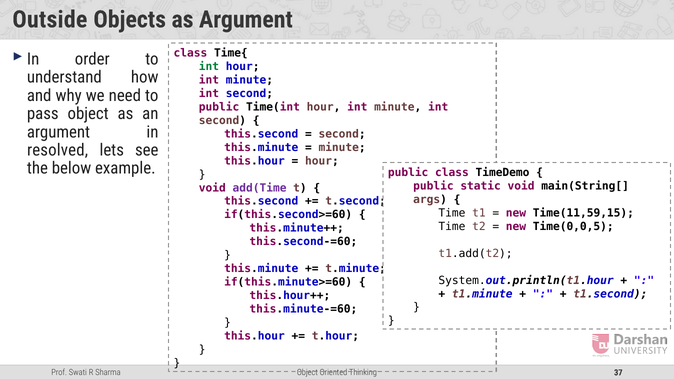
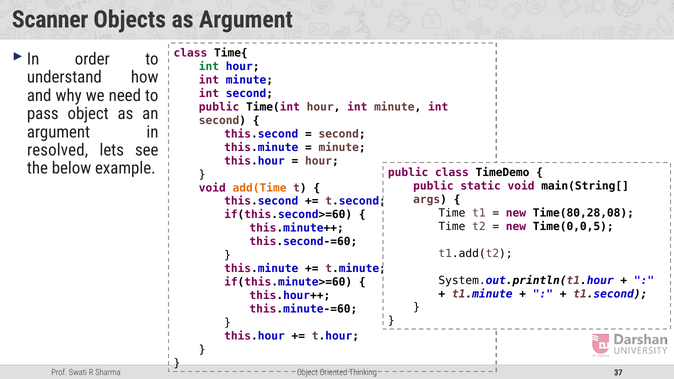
Outside: Outside -> Scanner (50, 20)
add(Time colour: purple -> orange (260, 188)
Time(11,59,15: Time(11,59,15 -> Time(80,28,08 (583, 213)
